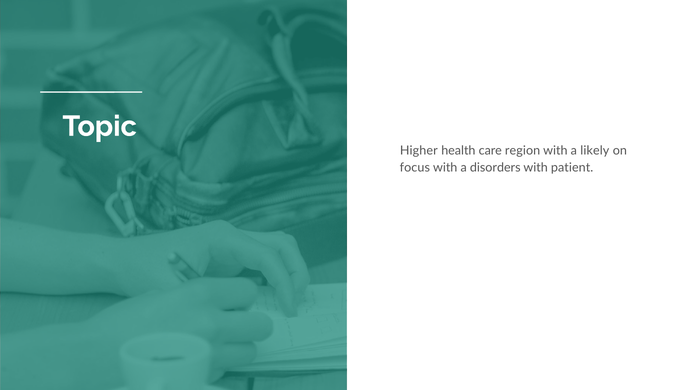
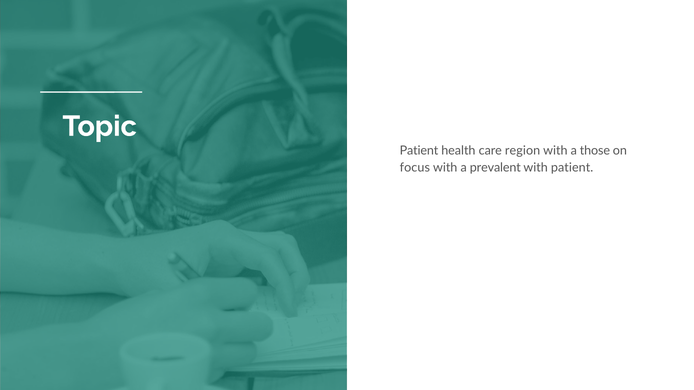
Higher: Higher -> Patient (419, 151)
likely: likely -> those (595, 151)
disorders: disorders -> prevalent (495, 168)
